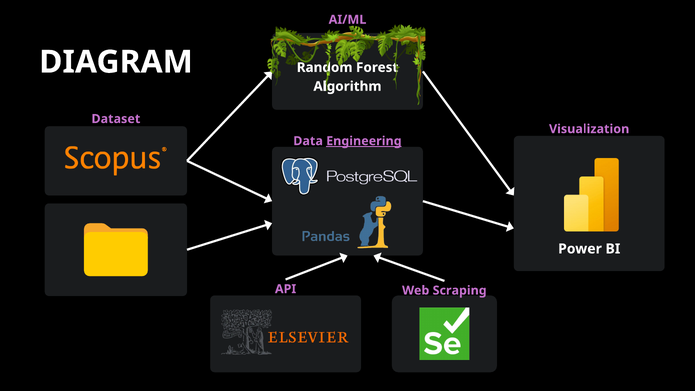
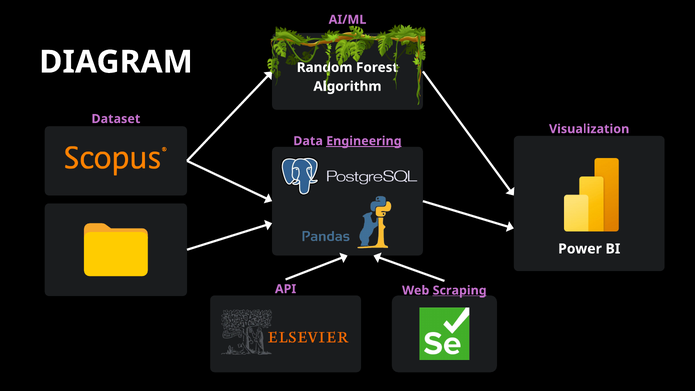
Scraping underline: none -> present (460, 290)
